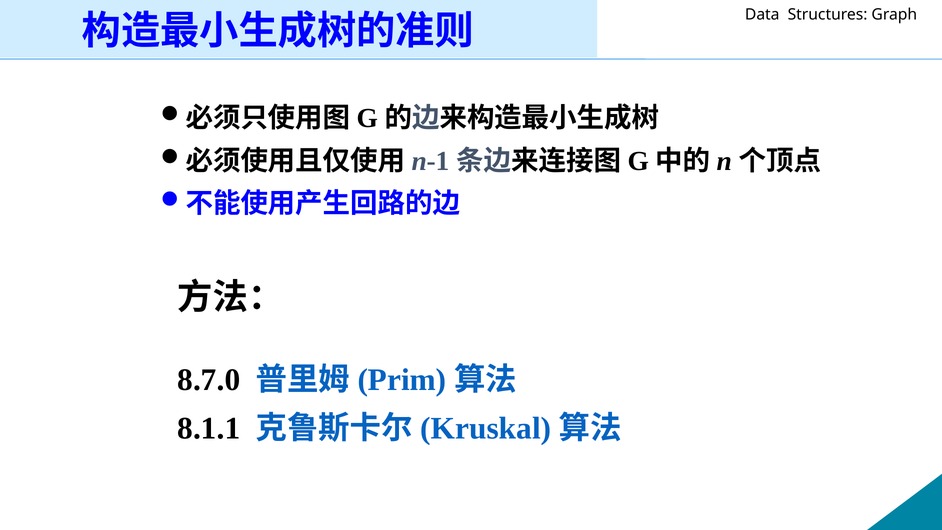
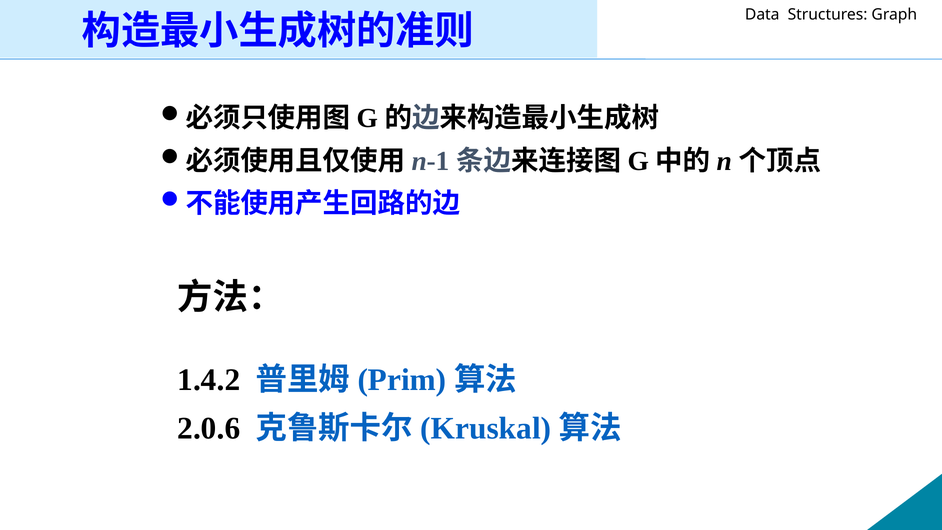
8.7.0: 8.7.0 -> 1.4.2 (209, 380)
8.1.1: 8.1.1 -> 2.0.6 (209, 428)
